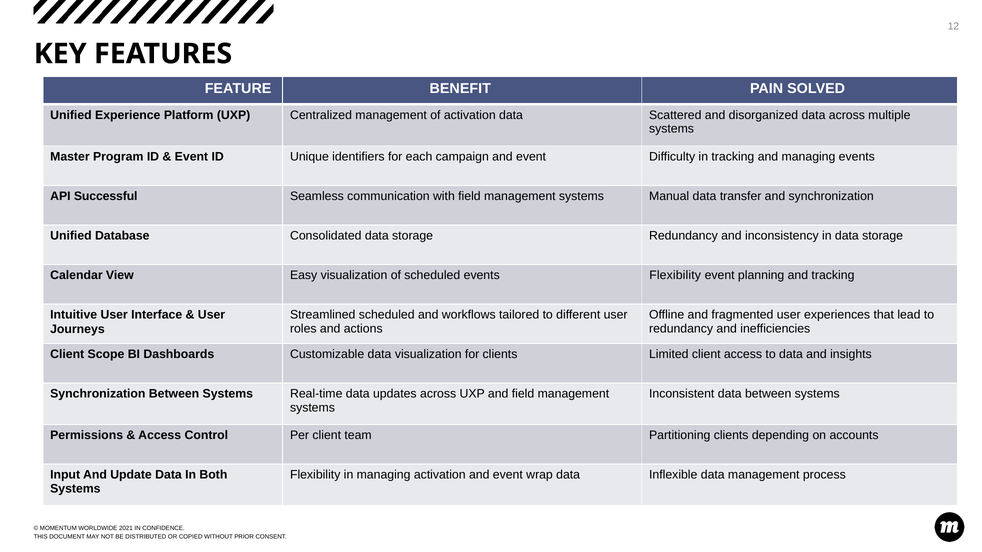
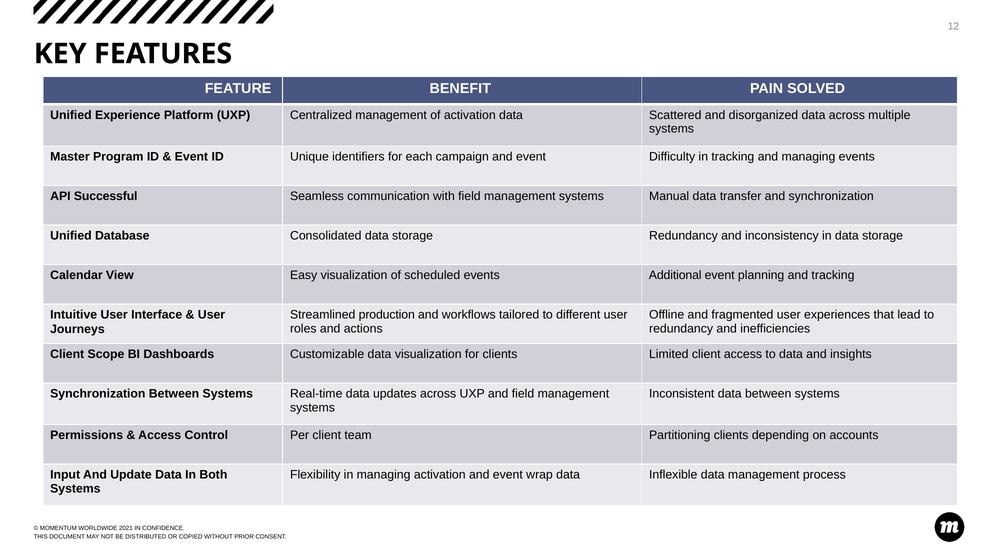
events Flexibility: Flexibility -> Additional (675, 275)
Streamlined scheduled: scheduled -> production (387, 315)
